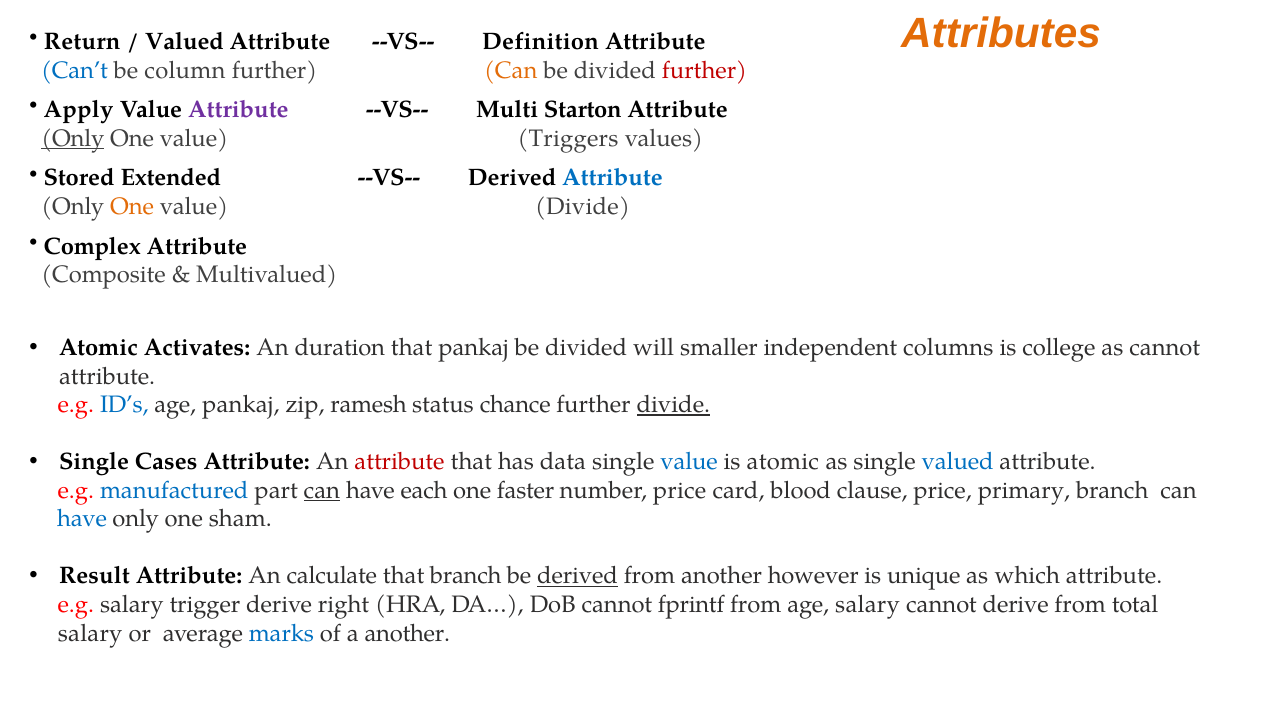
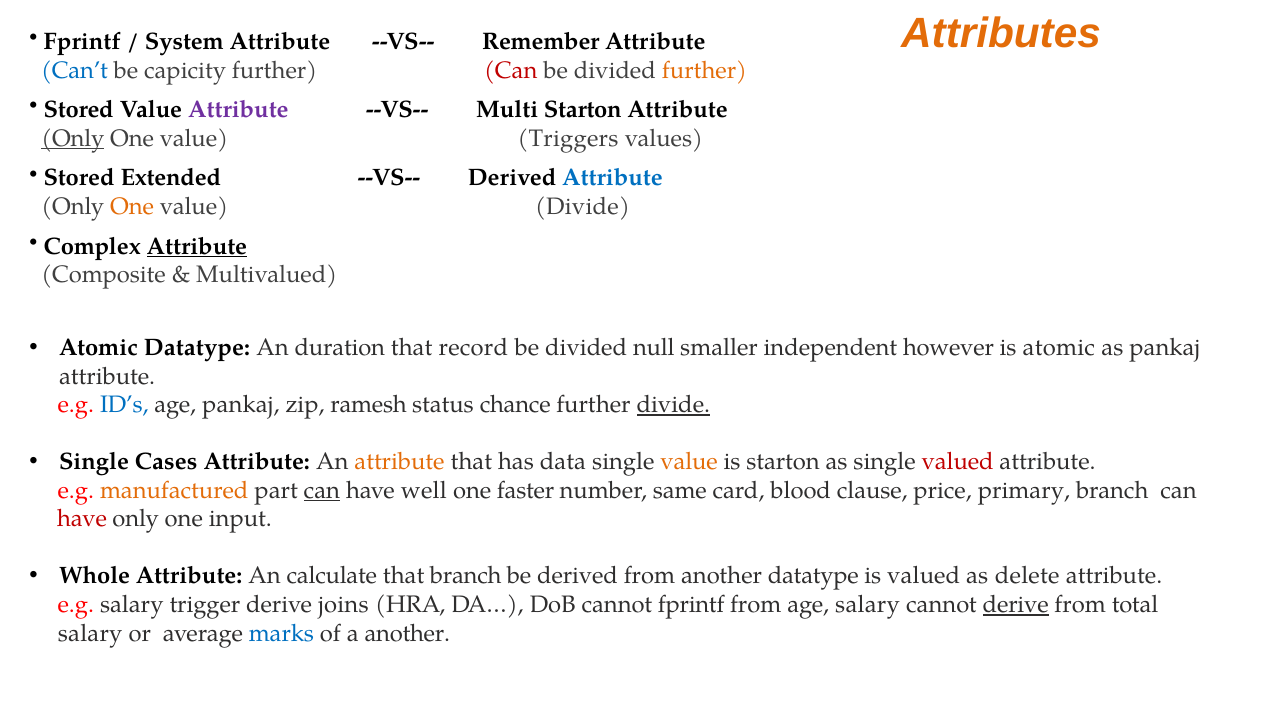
Return: Return -> Fprintf (82, 42)
Valued: Valued -> System (184, 42)
Definition: Definition -> Remember (541, 42)
column: column -> capicity (185, 70)
Can colour: orange -> red (511, 70)
further colour: red -> orange (705, 70)
Apply: Apply -> Stored (79, 110)
Attribute underline: none -> present (197, 246)
Atomic Activates: Activates -> Datatype (197, 348)
that pankaj: pankaj -> record (473, 348)
will: will -> null (654, 348)
columns: columns -> however (948, 348)
is college: college -> atomic (1059, 348)
as cannot: cannot -> pankaj (1165, 348)
attribute colour: red -> orange (399, 462)
value colour: blue -> orange (689, 462)
is atomic: atomic -> starton (783, 462)
valued colour: blue -> red (958, 462)
manufactured colour: blue -> orange (174, 490)
each: each -> well (424, 490)
number price: price -> same (680, 490)
have colour: blue -> red (82, 519)
sham: sham -> input (240, 519)
Result: Result -> Whole (95, 576)
derived underline: present -> none (578, 576)
another however: however -> datatype (813, 576)
is unique: unique -> valued (924, 576)
which: which -> delete (1027, 576)
right: right -> joins (343, 605)
derive underline: none -> present (1016, 605)
